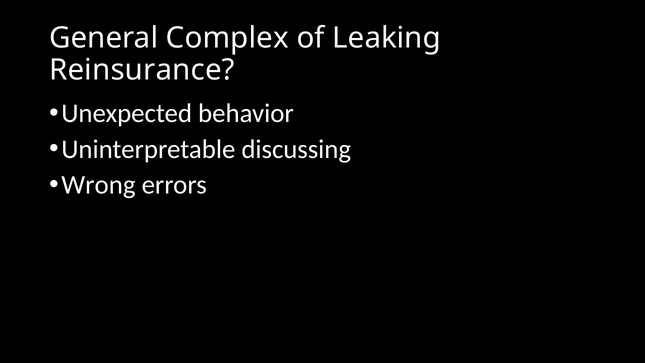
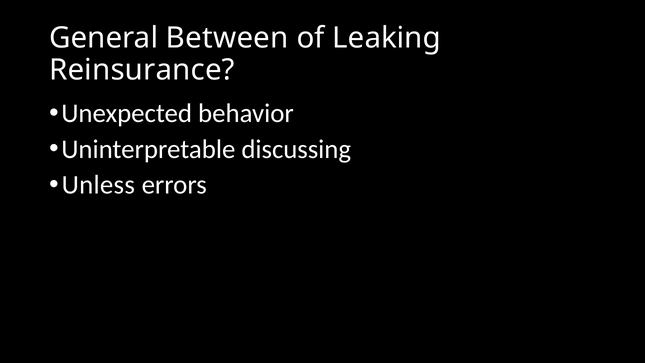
Complex: Complex -> Between (227, 38)
Wrong: Wrong -> Unless (98, 185)
